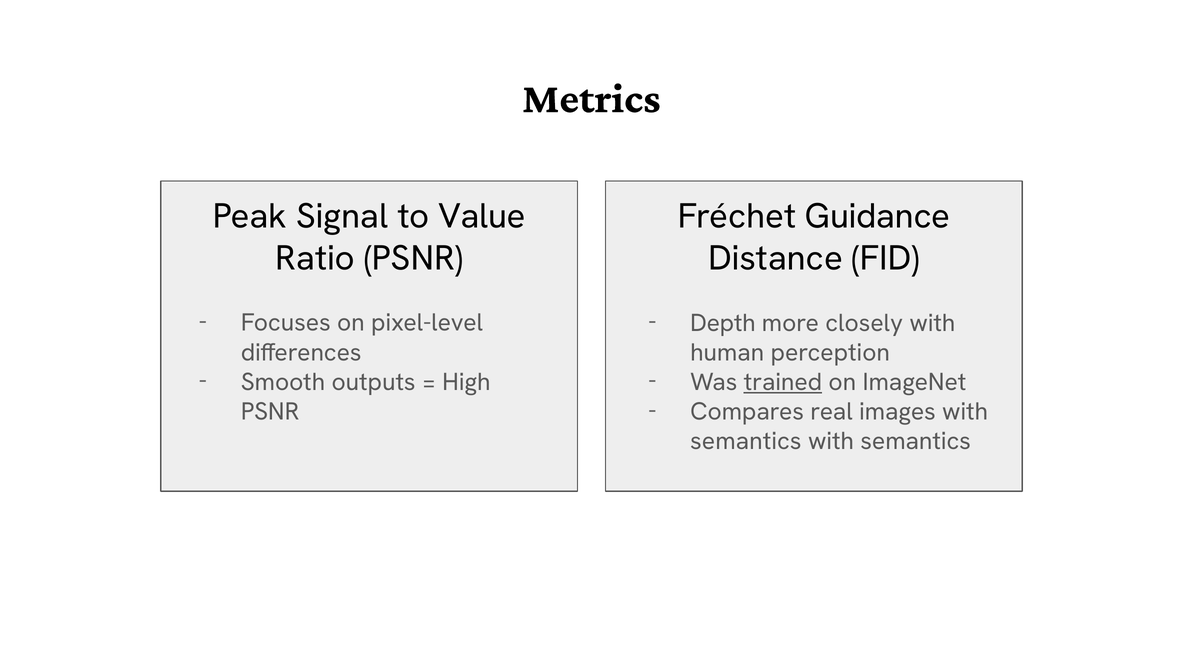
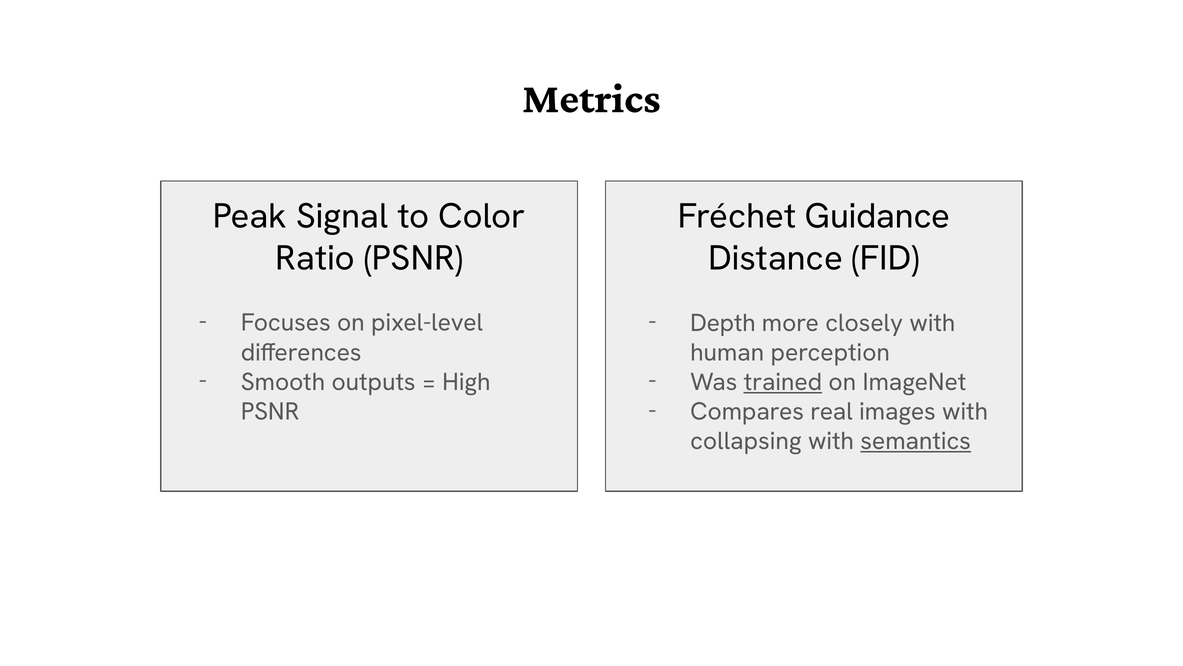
Value: Value -> Color (482, 216)
semantics: semantics -> collapsing (746, 441)
semantics underline: none -> present (916, 441)
